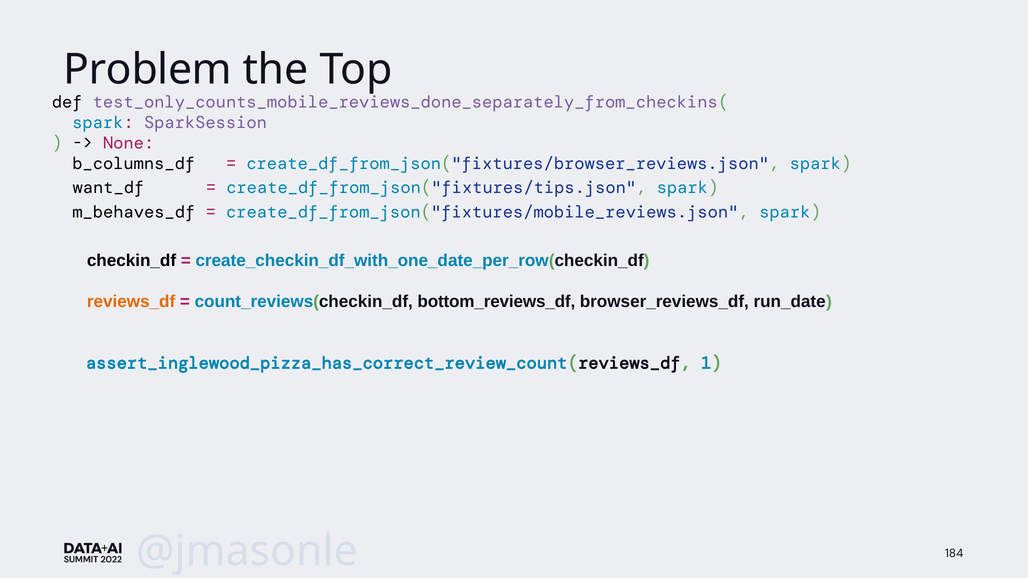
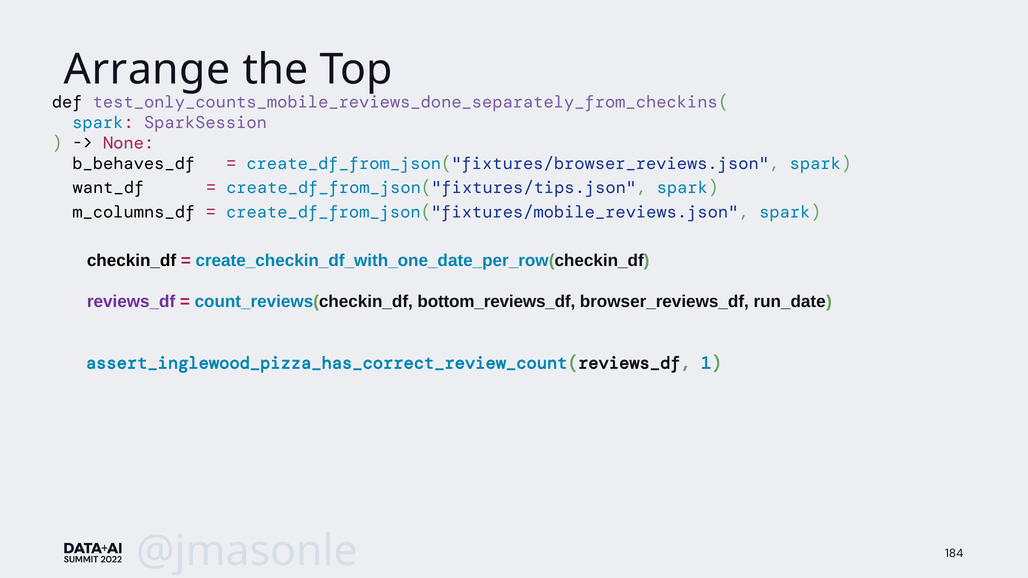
Problem: Problem -> Arrange (147, 70)
b_columns_df: b_columns_df -> b_behaves_df (134, 164)
m_behaves_df: m_behaves_df -> m_columns_df (134, 212)
reviews_df colour: orange -> purple (131, 302)
